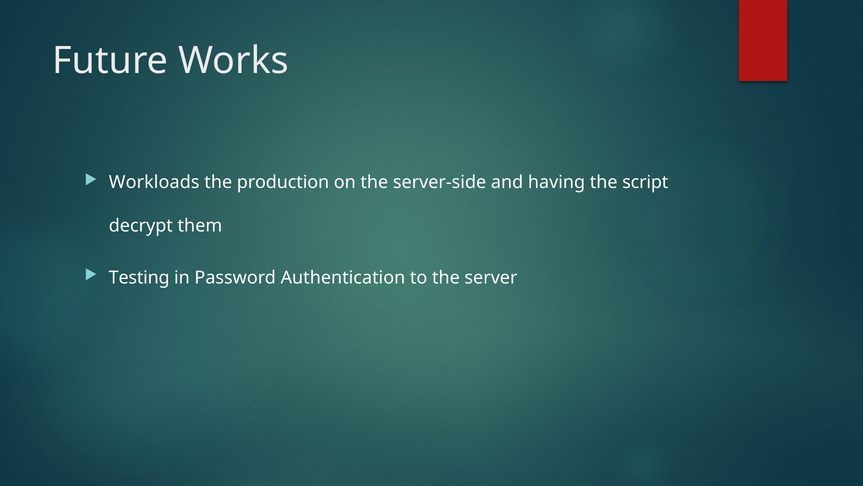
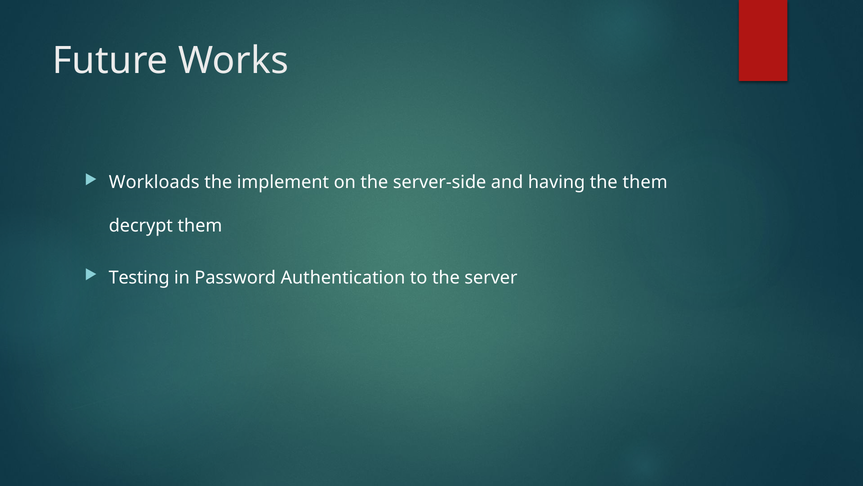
production: production -> implement (283, 182)
the script: script -> them (645, 182)
